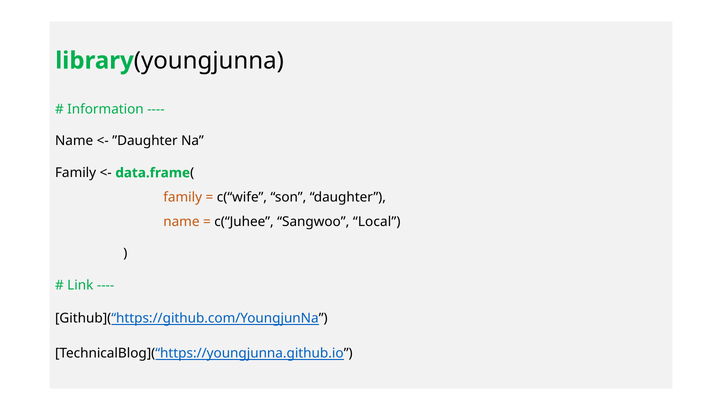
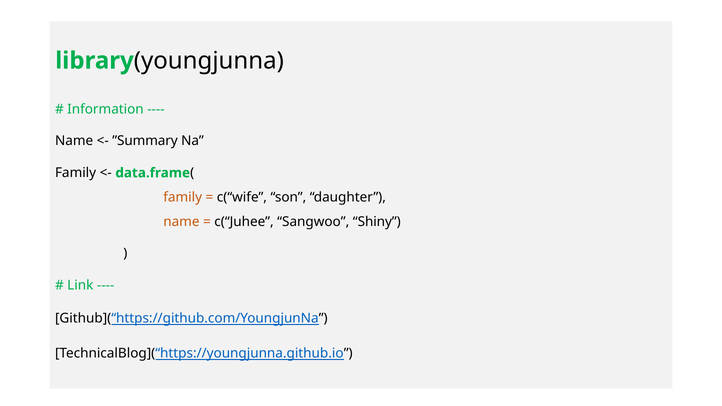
”Daughter: ”Daughter -> ”Summary (145, 141)
Local: Local -> Shiny (377, 222)
